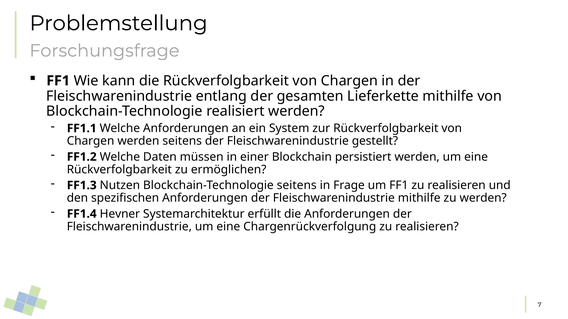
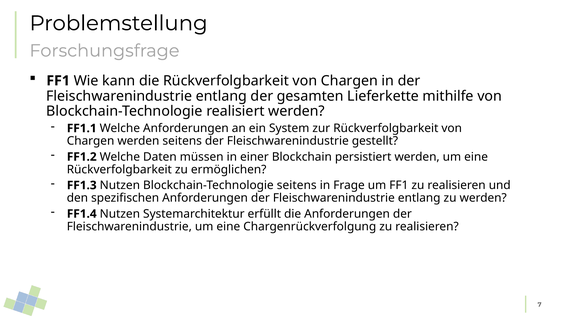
Anforderungen der Fleischwarenindustrie mithilfe: mithilfe -> entlang (419, 198)
FF1.4 Hevner: Hevner -> Nutzen (120, 214)
